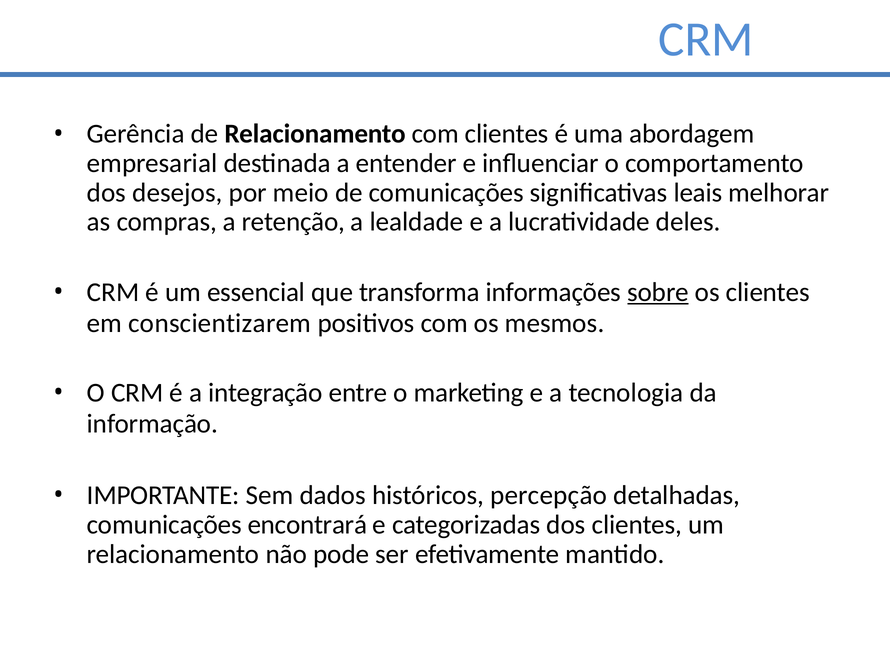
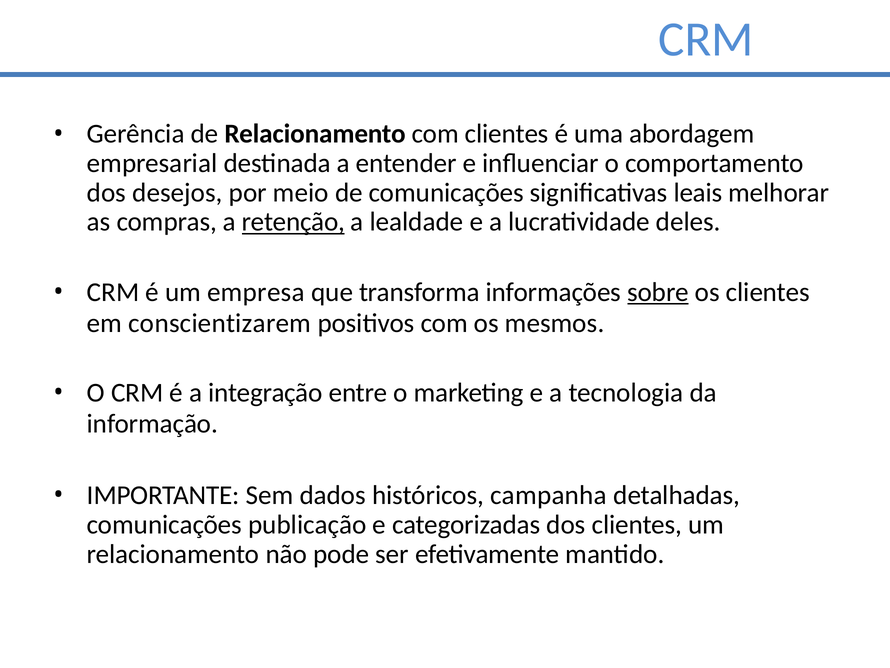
retenção underline: none -> present (293, 222)
essencial: essencial -> empresa (256, 292)
percepção: percepção -> campanha (549, 495)
encontrará: encontrará -> publicação (307, 524)
